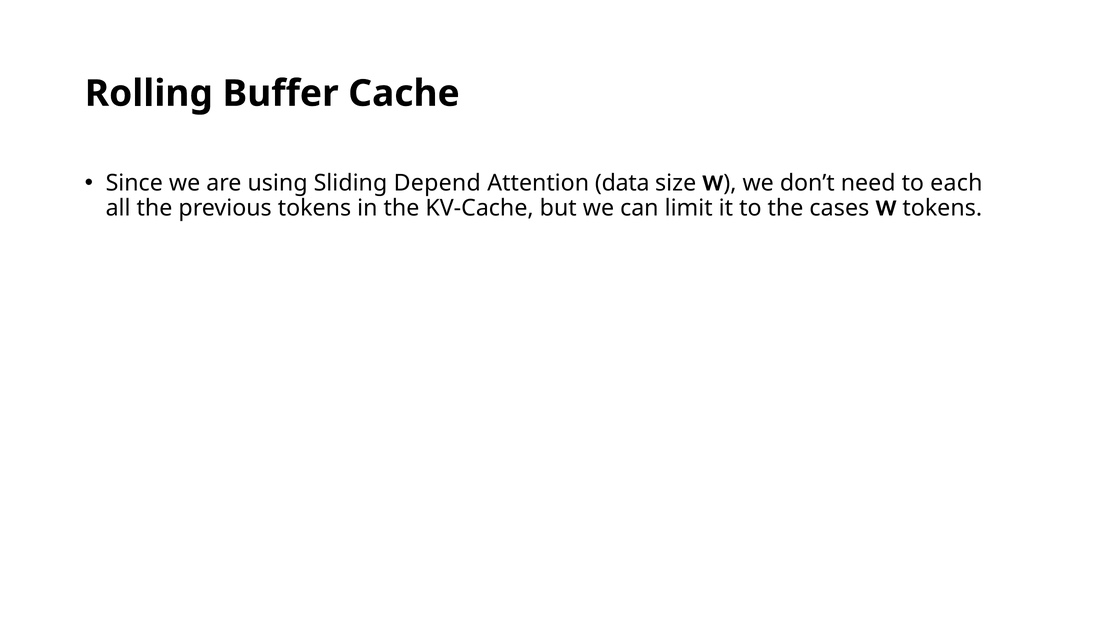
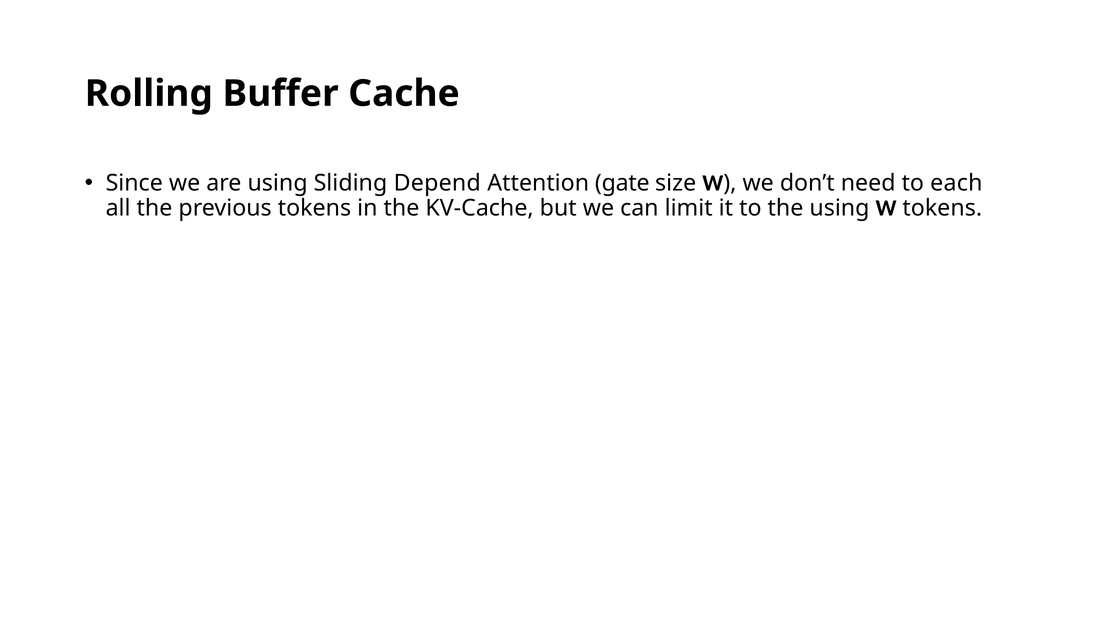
data: data -> gate (622, 183)
the cases: cases -> using (839, 208)
